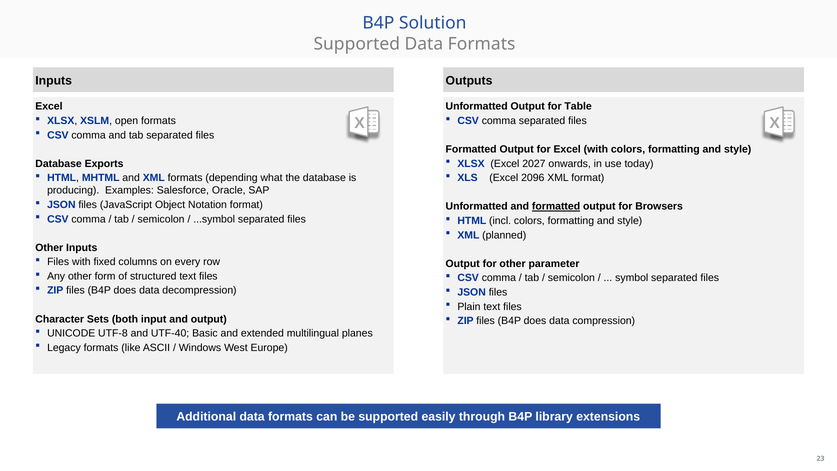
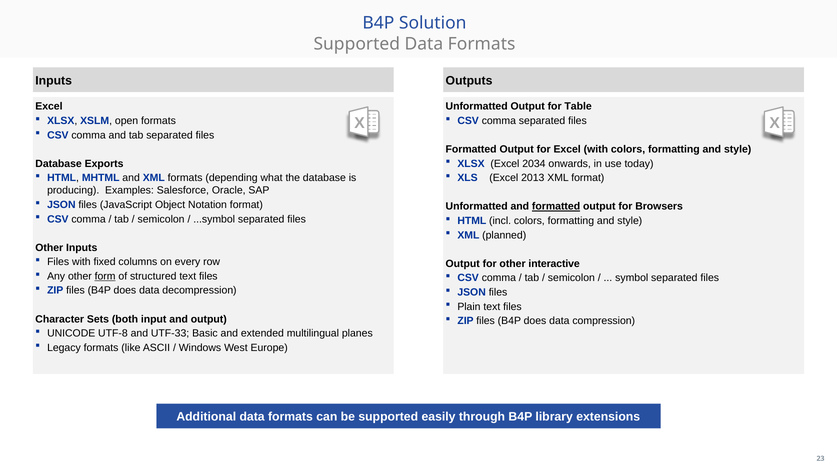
2027: 2027 -> 2034 (534, 164)
2096: 2096 -> 2013 (533, 178)
parameter: parameter -> interactive (554, 264)
form underline: none -> present (105, 276)
UTF-40: UTF-40 -> UTF-33 (170, 333)
